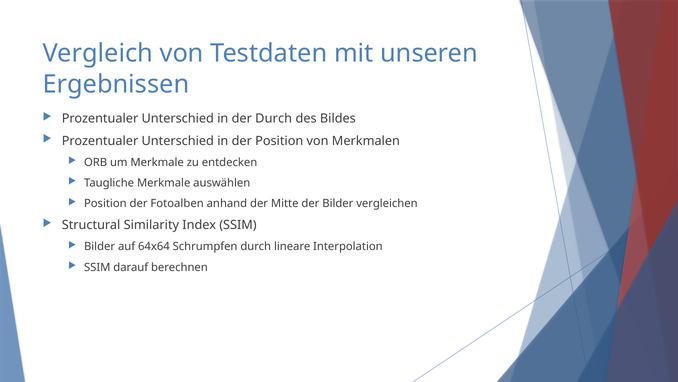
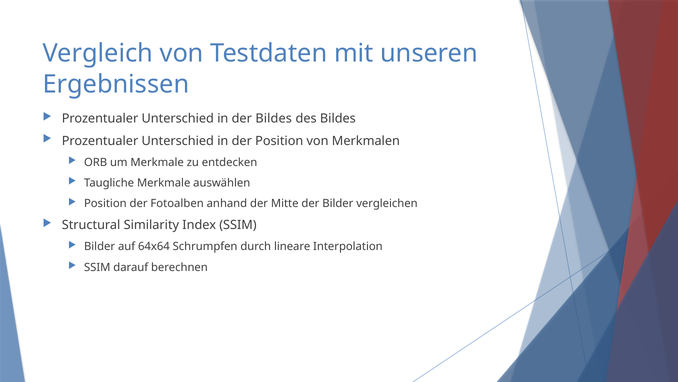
der Durch: Durch -> Bildes (274, 118)
